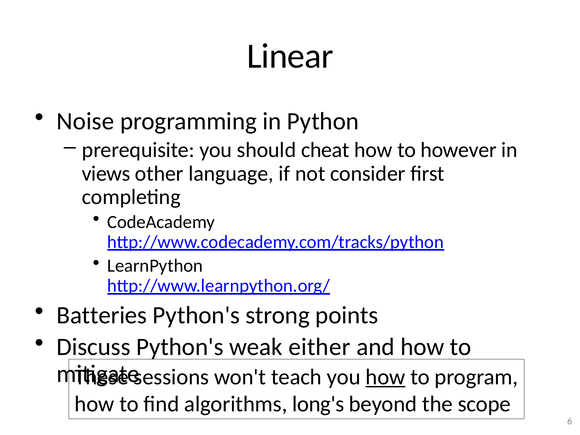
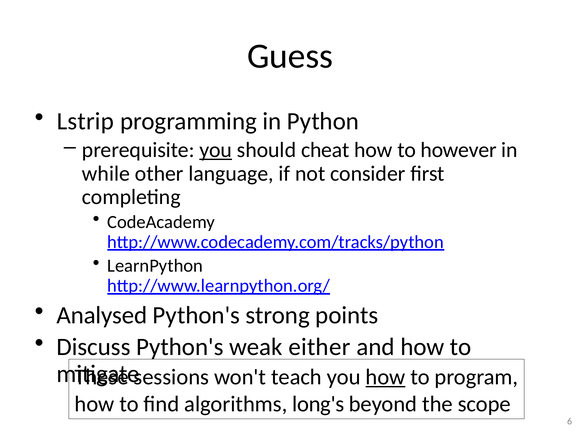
Linear: Linear -> Guess (290, 56)
Noise: Noise -> Lstrip (85, 121)
you underline: none -> present (216, 150)
views: views -> while (106, 174)
Batteries: Batteries -> Analysed (102, 315)
